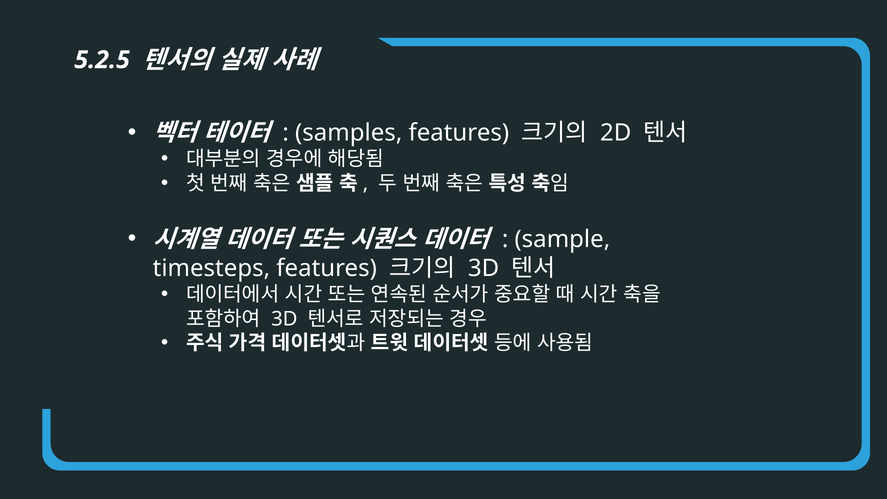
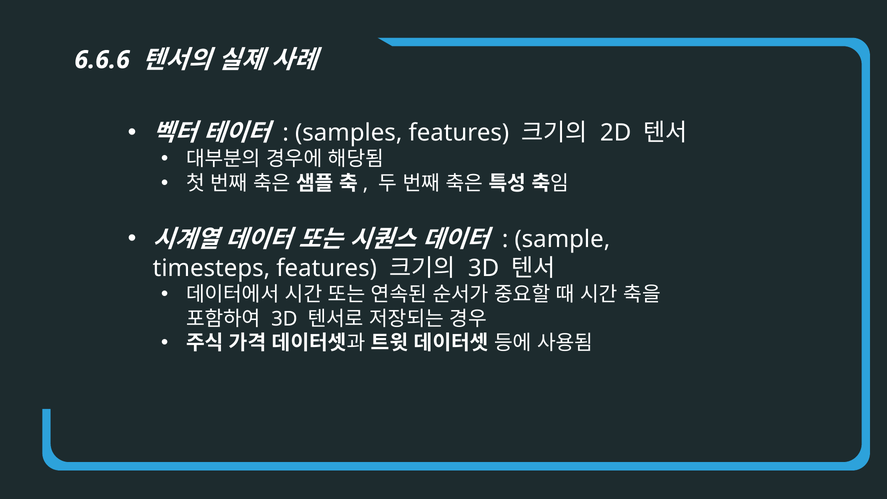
5.2.5: 5.2.5 -> 6.6.6 (102, 60)
